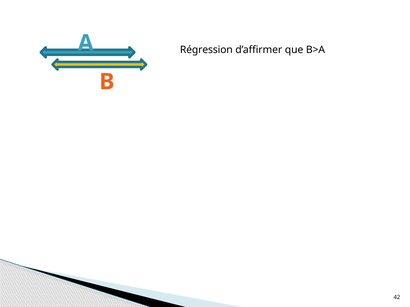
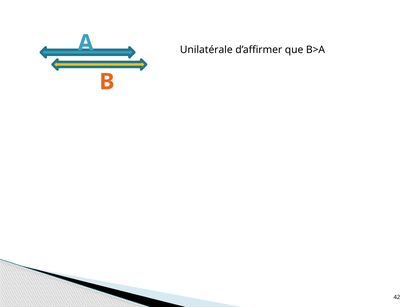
Régression: Régression -> Unilatérale (206, 50)
